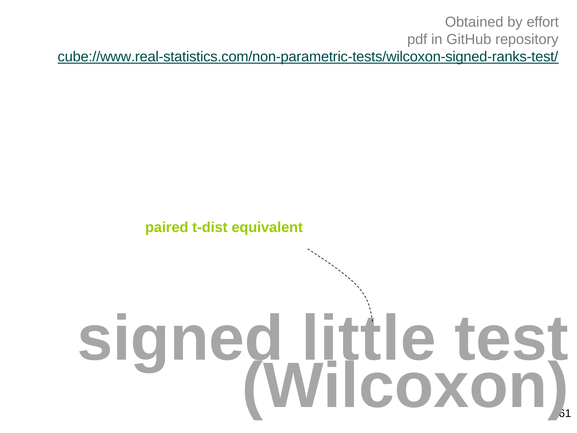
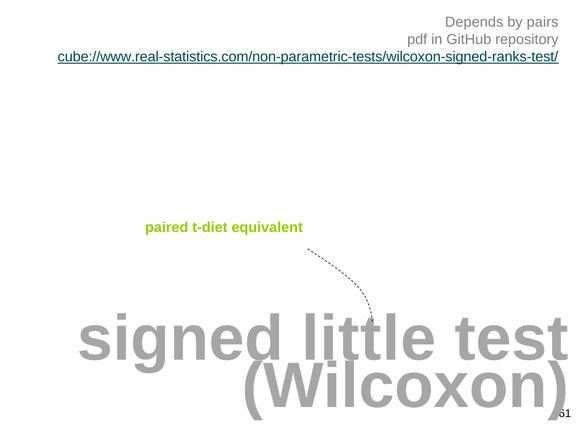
Obtained: Obtained -> Depends (474, 22)
effort: effort -> pairs (543, 22)
t-dist: t-dist -> t-diet (210, 227)
